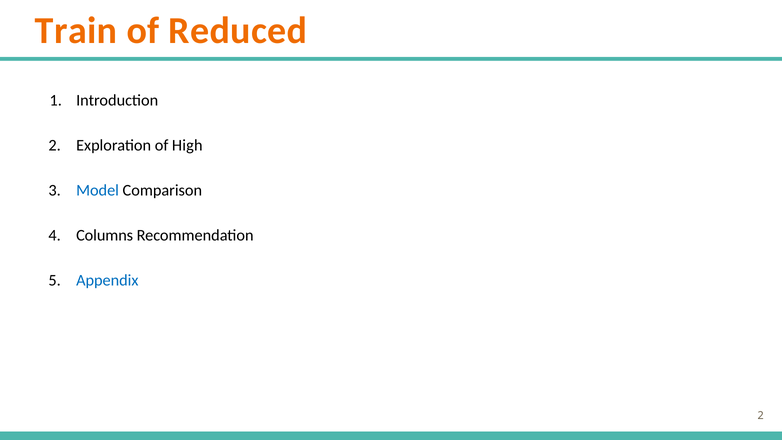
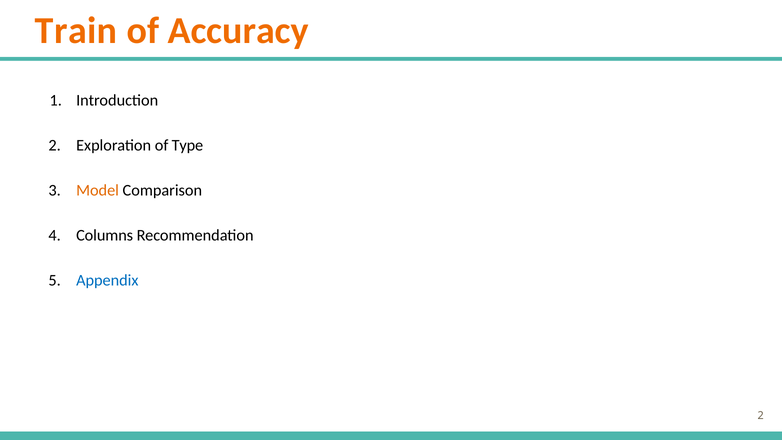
Reduced: Reduced -> Accuracy (238, 30)
High: High -> Type (187, 145)
Model colour: blue -> orange (98, 190)
